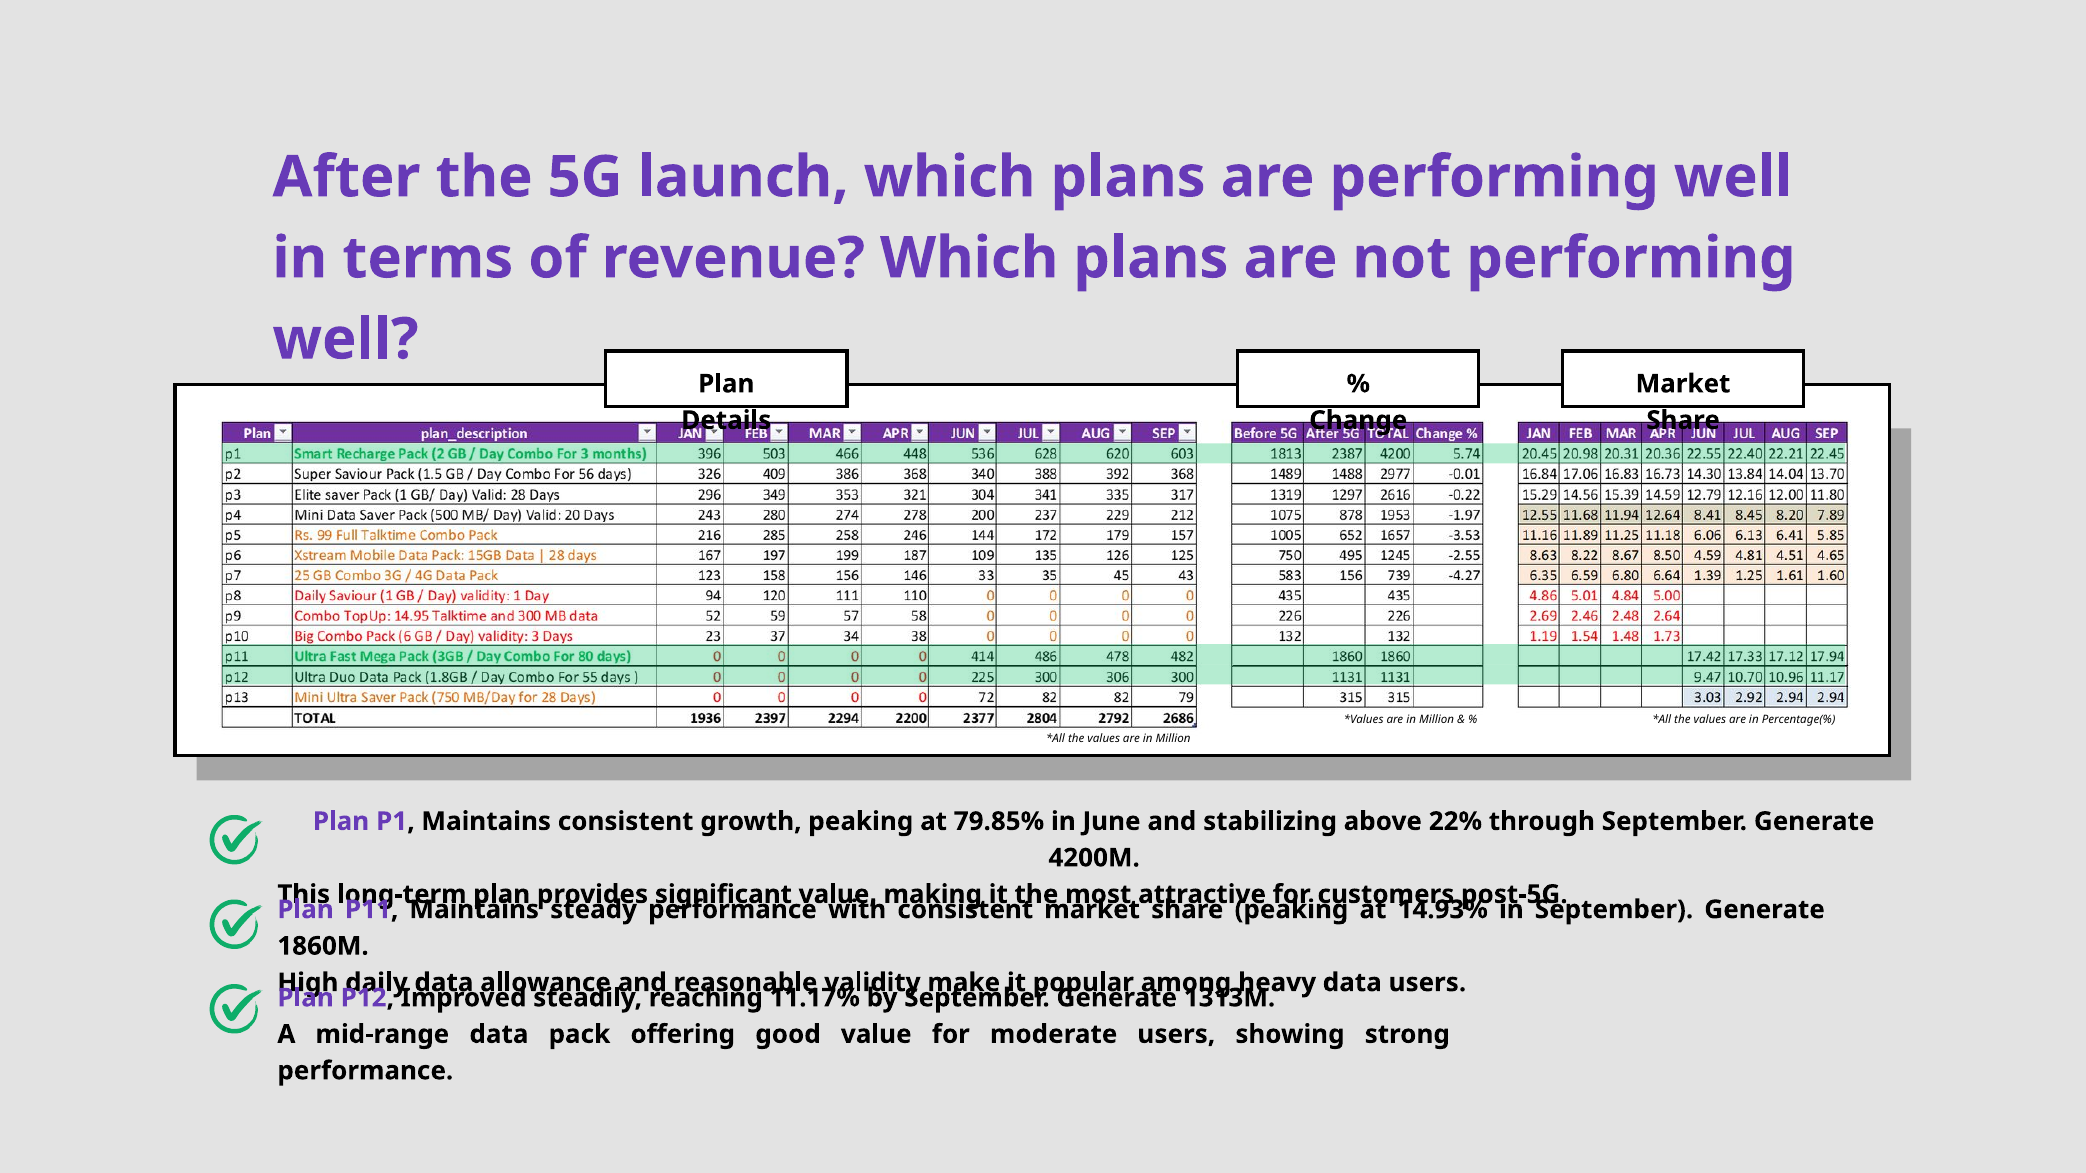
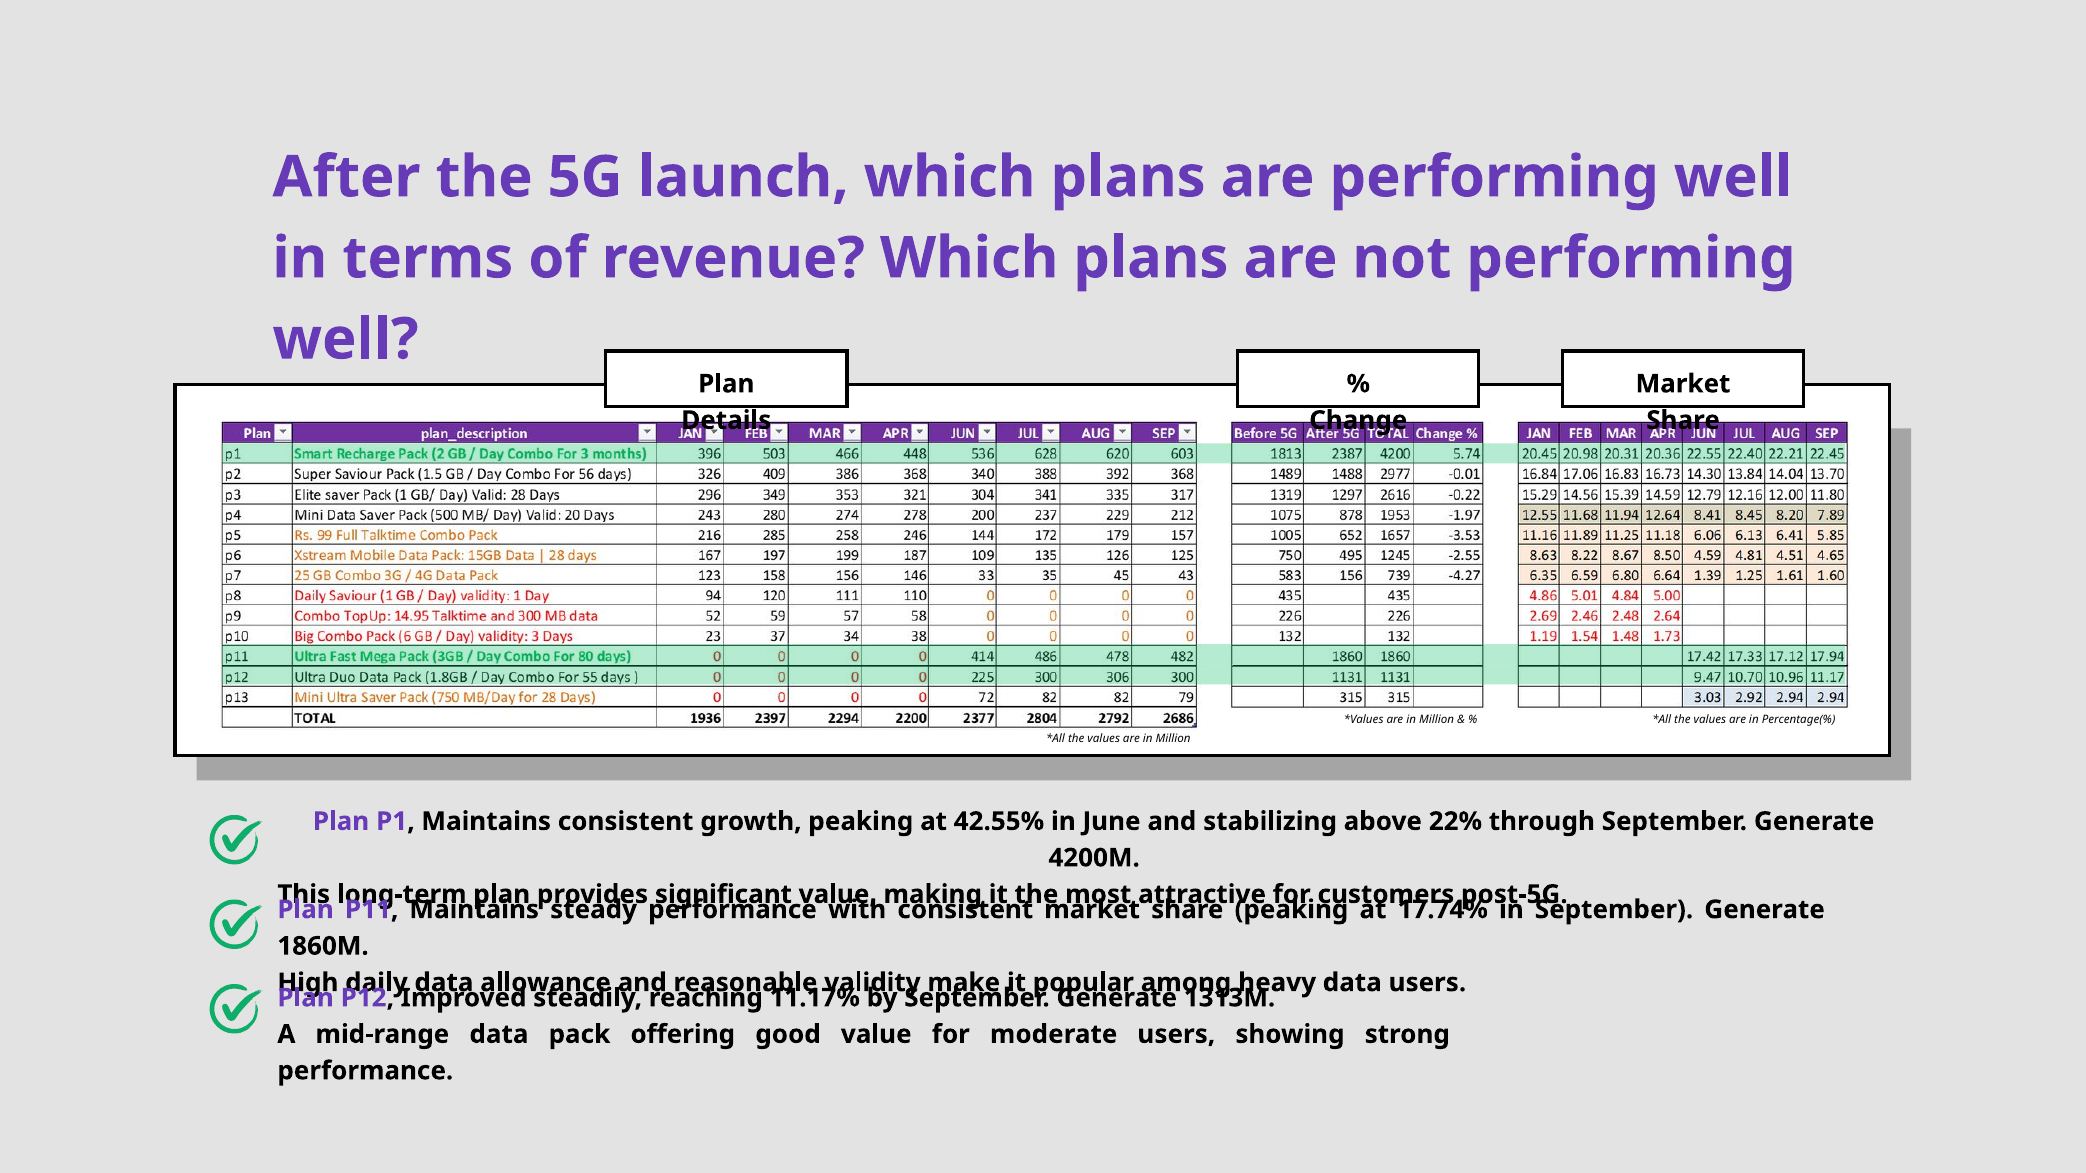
79.85%: 79.85% -> 42.55% (999, 822)
14.93%: 14.93% -> 17.74% (1443, 910)
